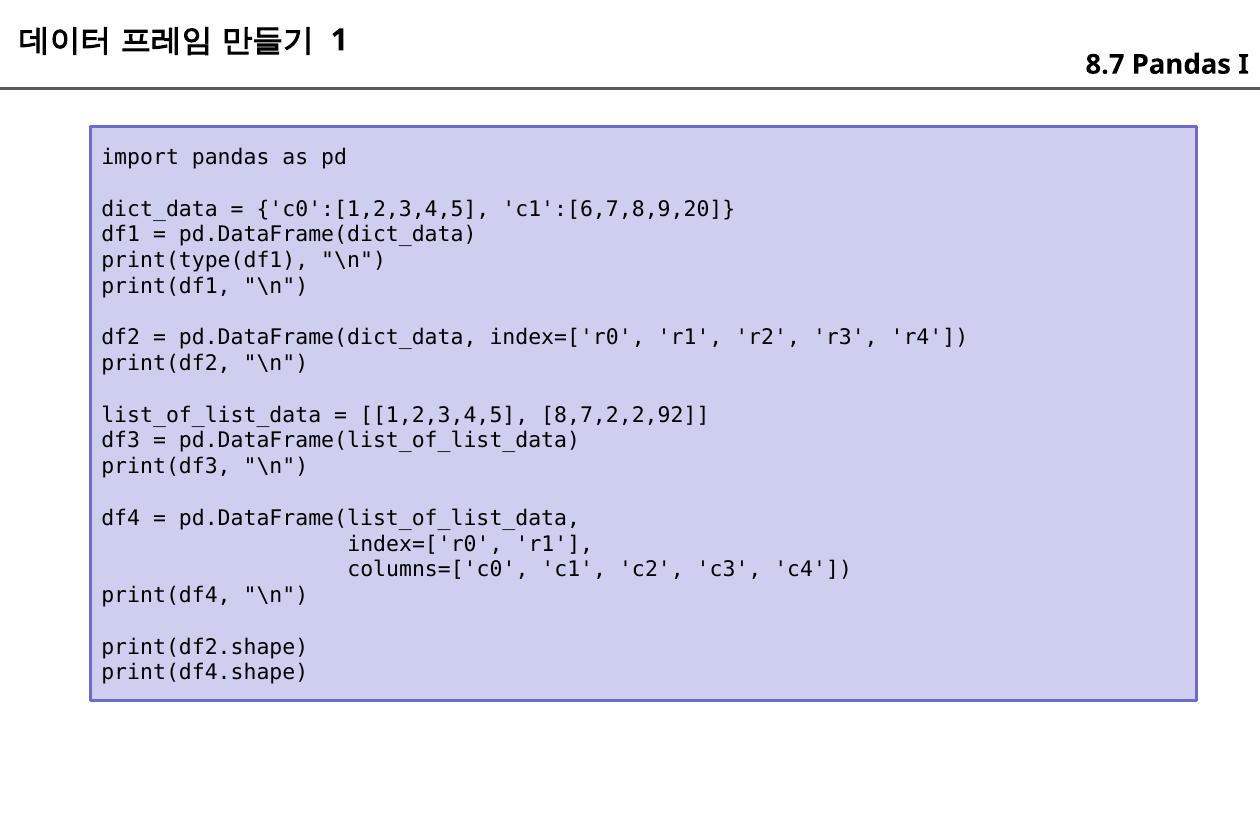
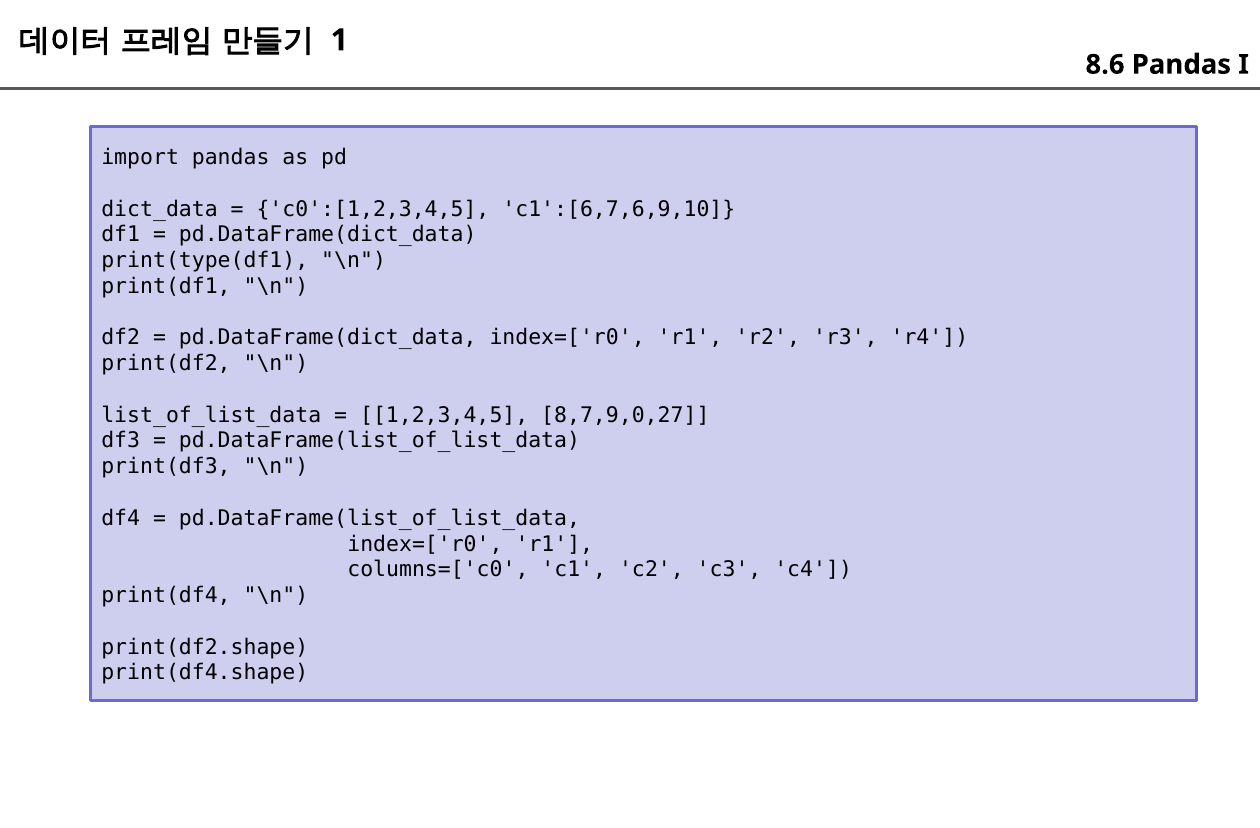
8.7: 8.7 -> 8.6 (1105, 65)
c1':[6,7,8,9,20: c1':[6,7,8,9,20 -> c1':[6,7,6,9,10 (619, 209)
8,7,2,2,92: 8,7,2,2,92 -> 8,7,9,0,27 (625, 415)
